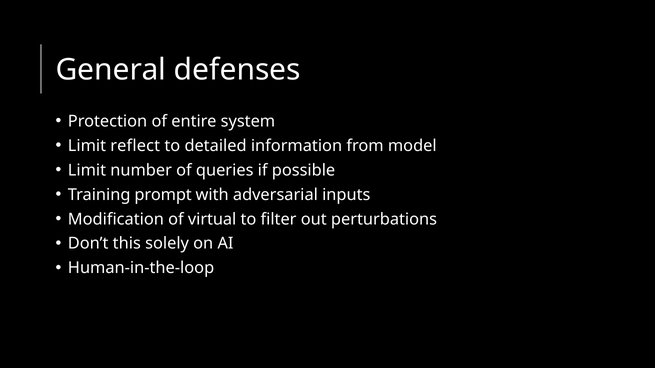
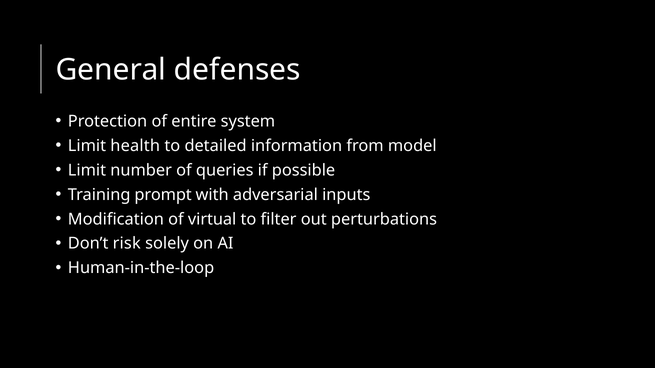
reflect: reflect -> health (135, 146)
this: this -> risk (127, 244)
